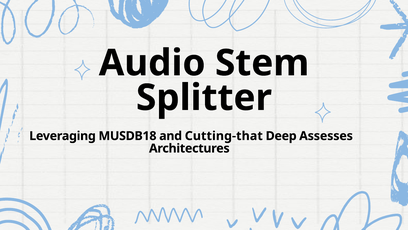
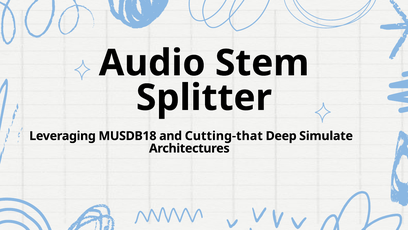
Assesses: Assesses -> Simulate (326, 136)
